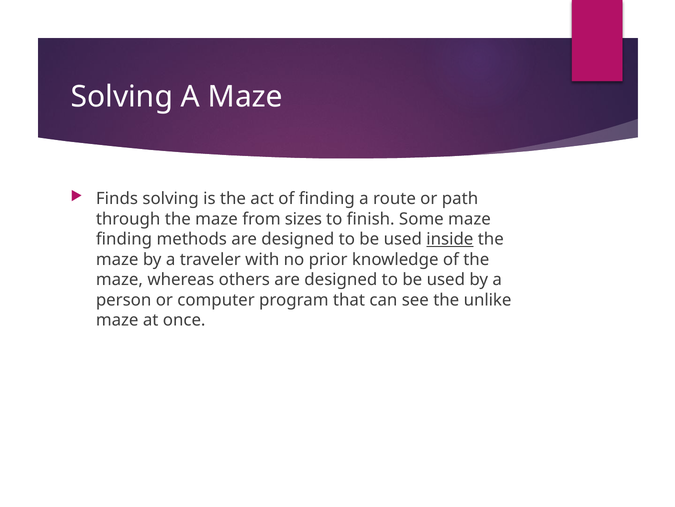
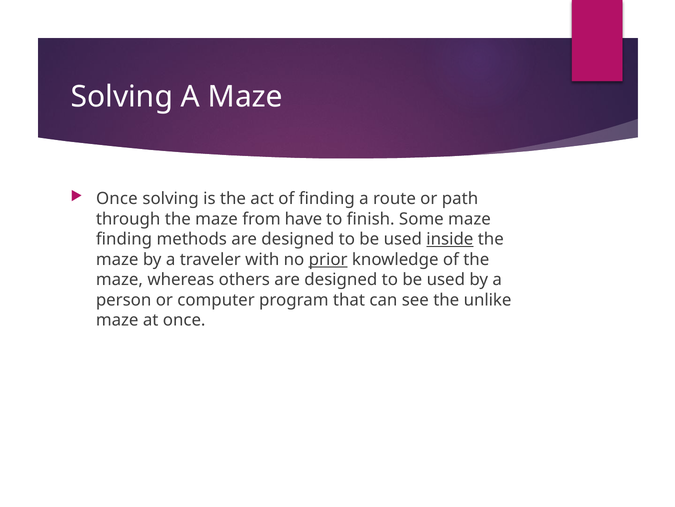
Finds: Finds -> Once (117, 198)
sizes: sizes -> have (303, 219)
prior underline: none -> present (328, 259)
